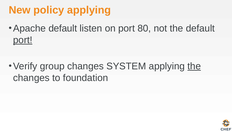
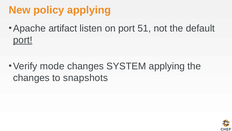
Apache default: default -> artifact (63, 28)
80: 80 -> 51 (144, 28)
group: group -> mode (52, 66)
the underline: present -> none (194, 66)
foundation: foundation -> snapshots (85, 78)
